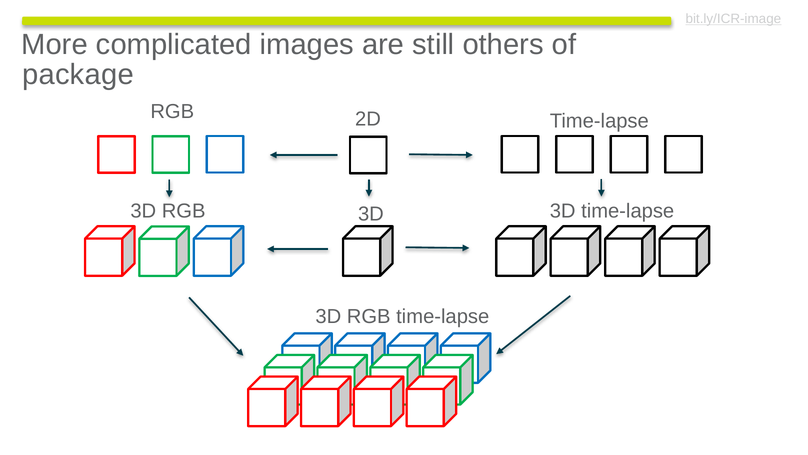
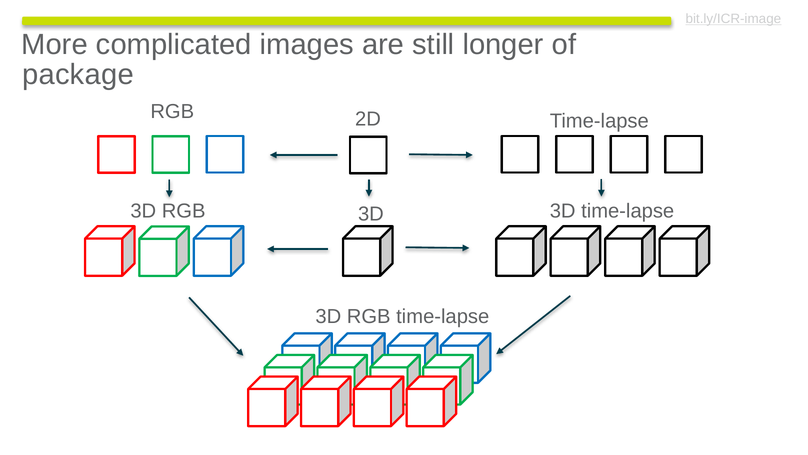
others: others -> longer (503, 45)
